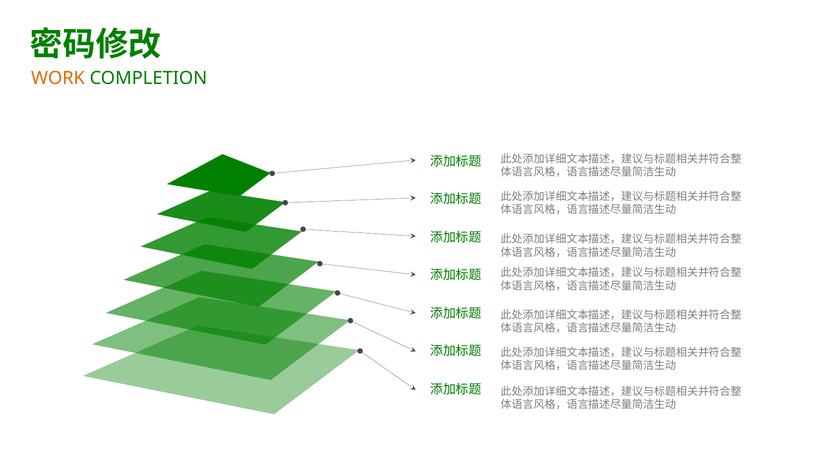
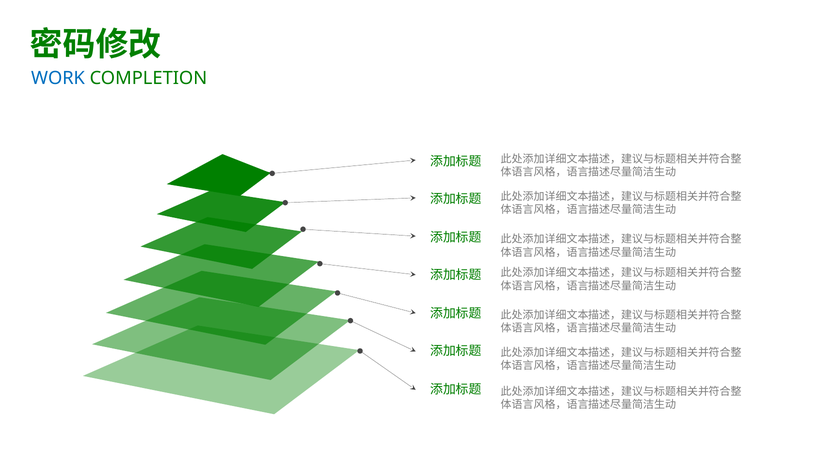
WORK colour: orange -> blue (58, 78)
